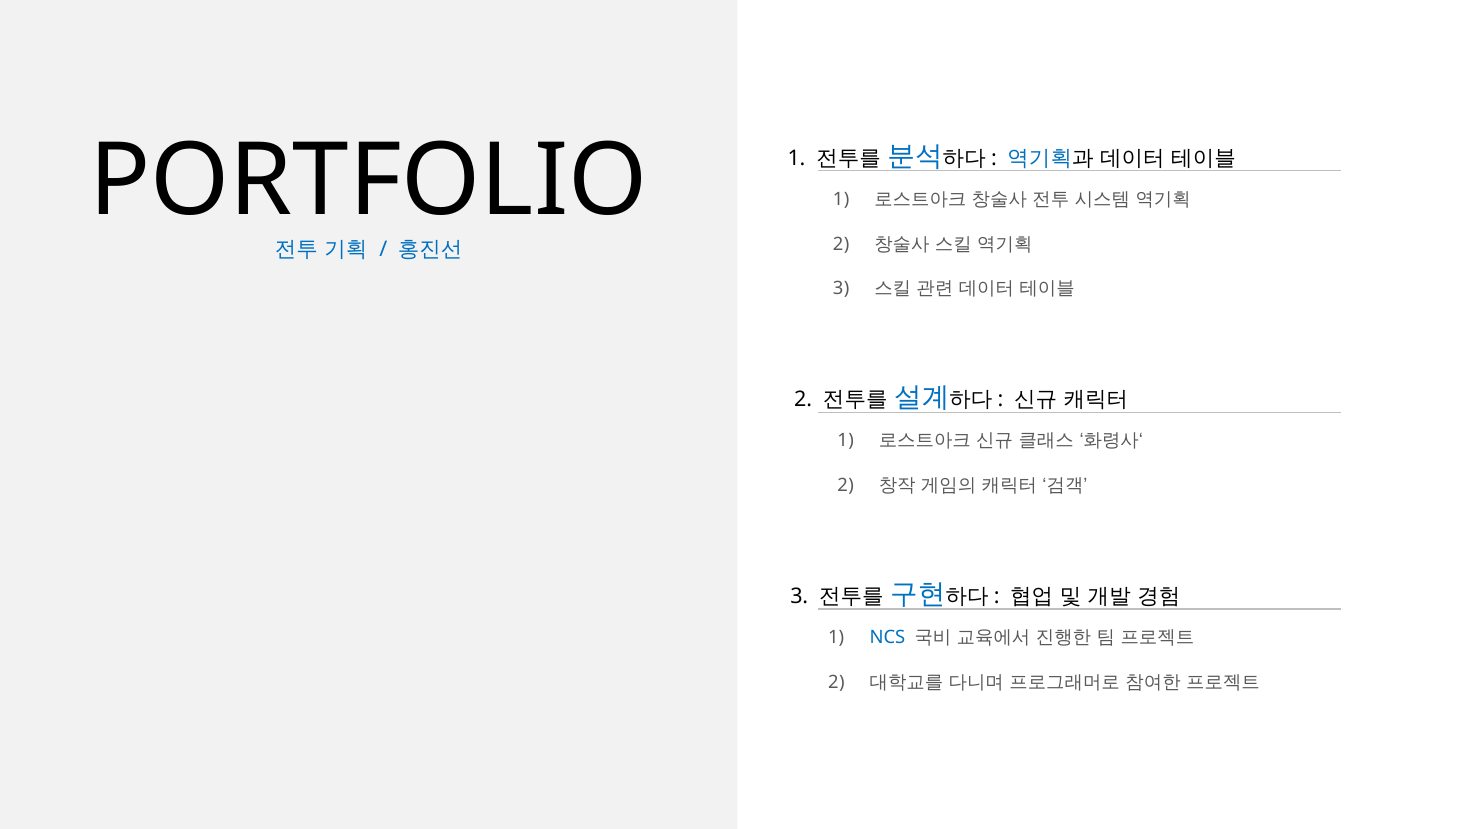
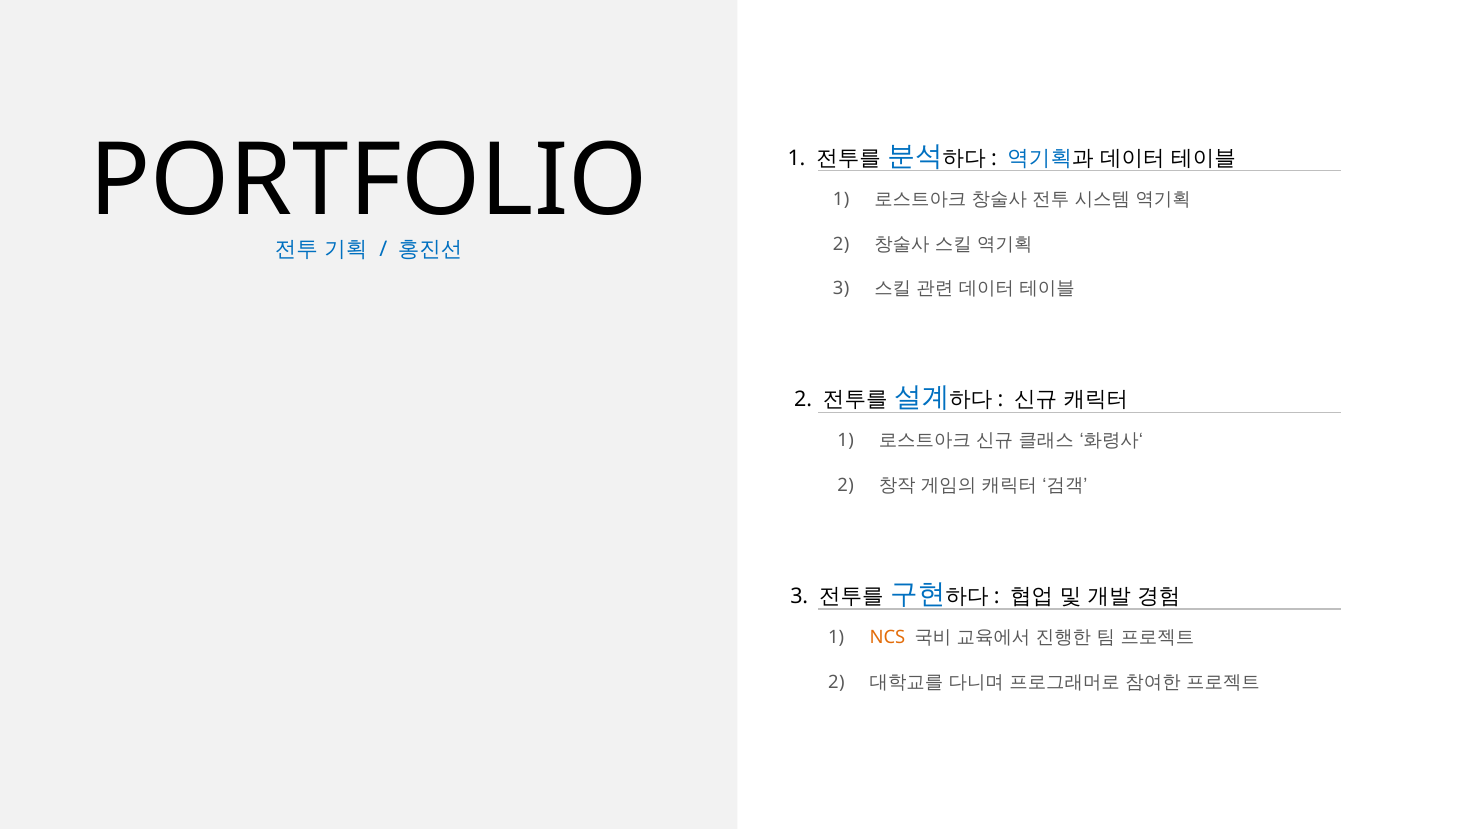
NCS colour: blue -> orange (887, 638)
